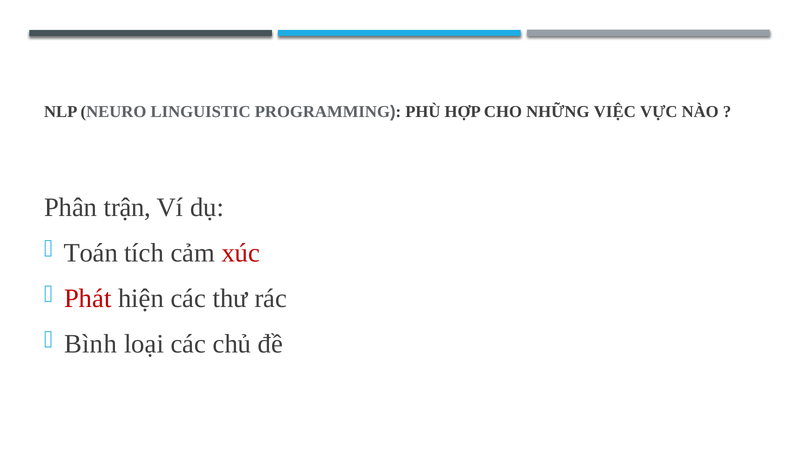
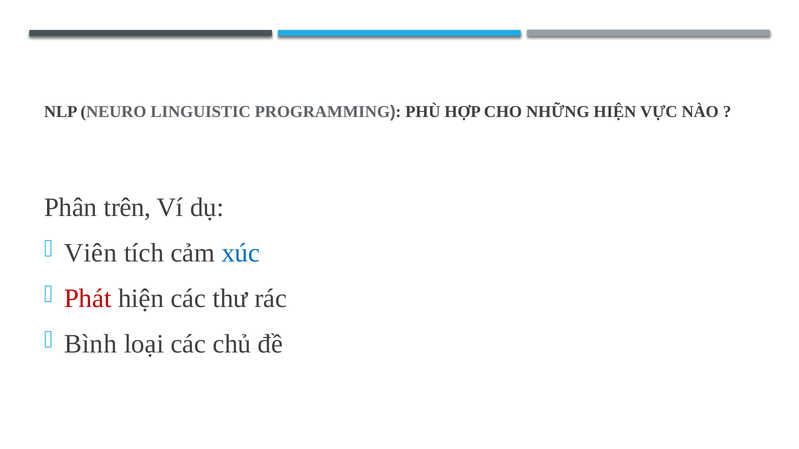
NHỮNG VIỆC: VIỆC -> HIỆN (615, 112)
trận: trận -> trên (127, 208)
Toán: Toán -> Viên (91, 253)
xúc colour: red -> blue (241, 253)
